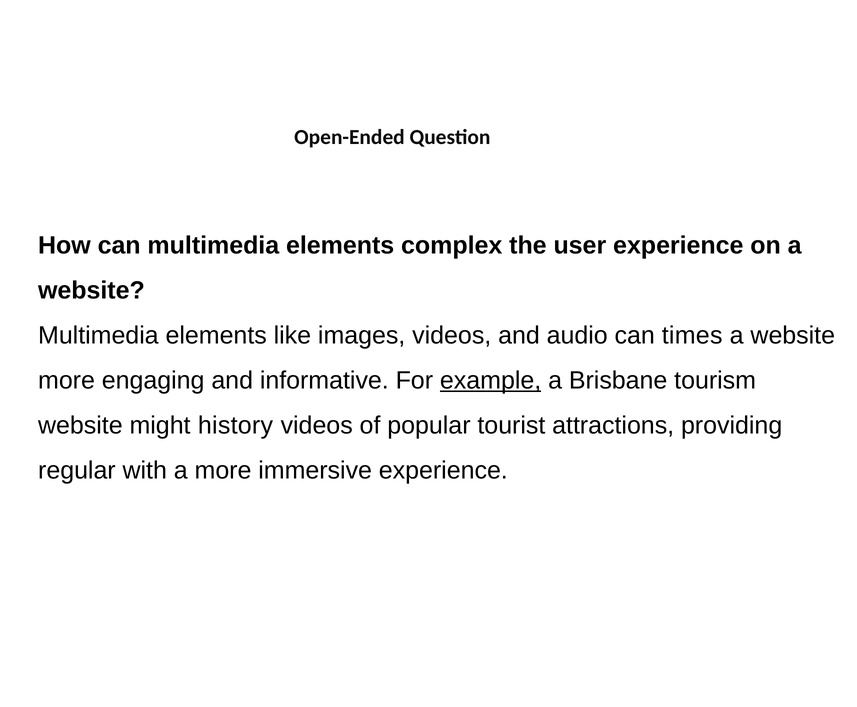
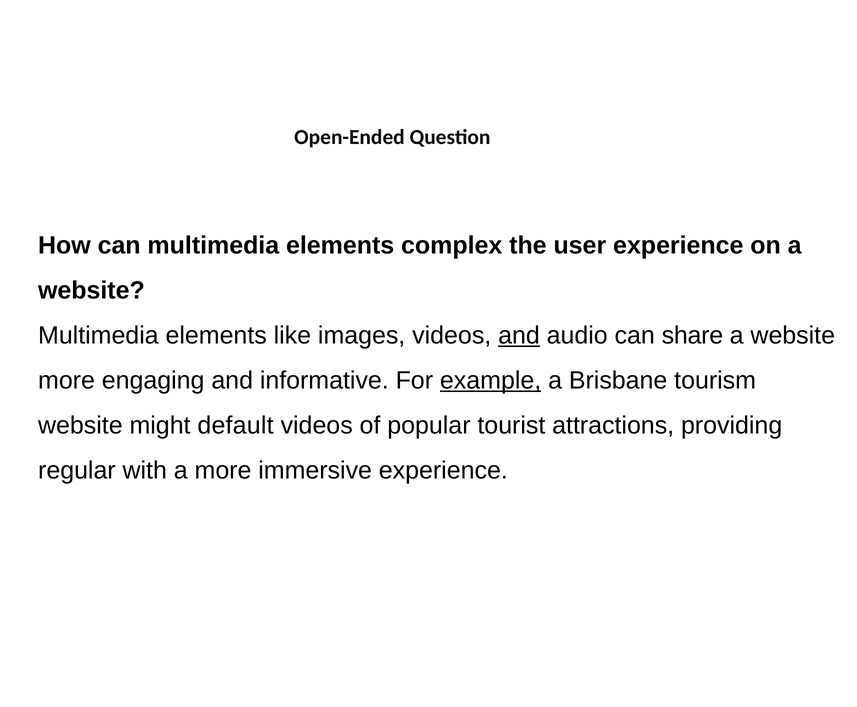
and underline: none -> present (519, 336)
times: times -> share (692, 336)
history: history -> default (236, 426)
